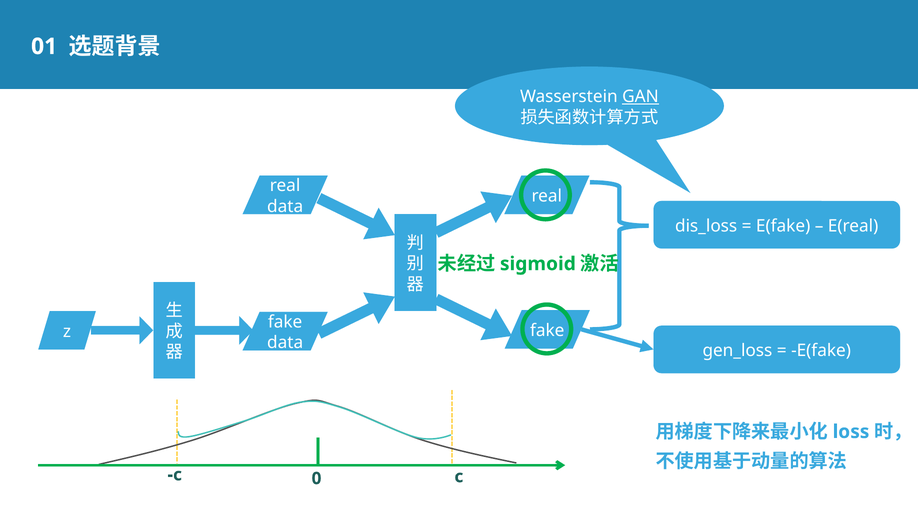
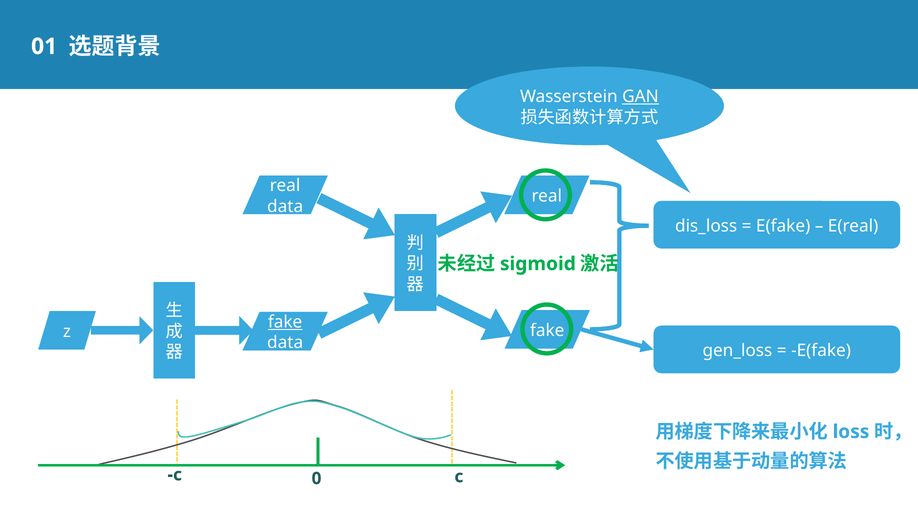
fake underline: none -> present (285, 322)
